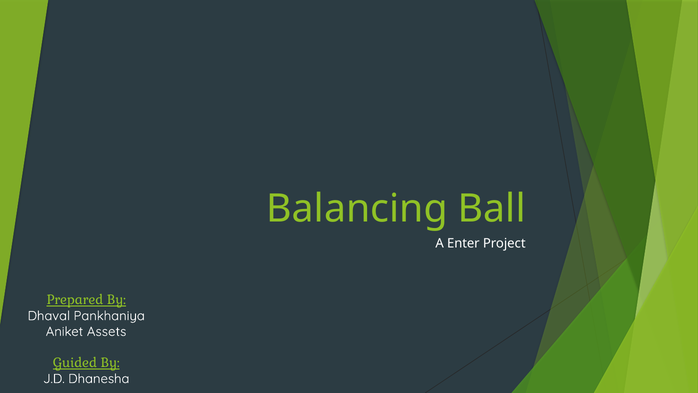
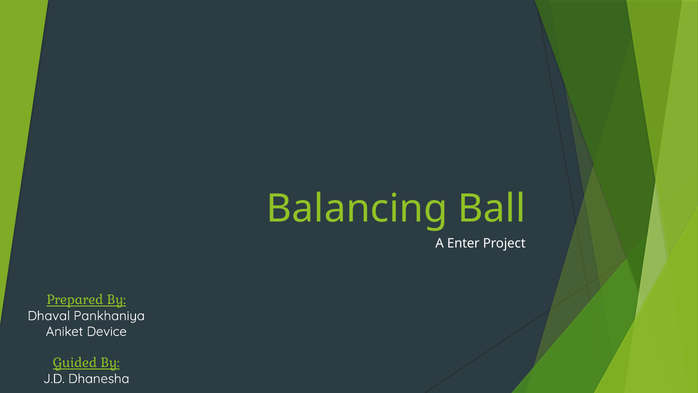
Assets: Assets -> Device (107, 331)
